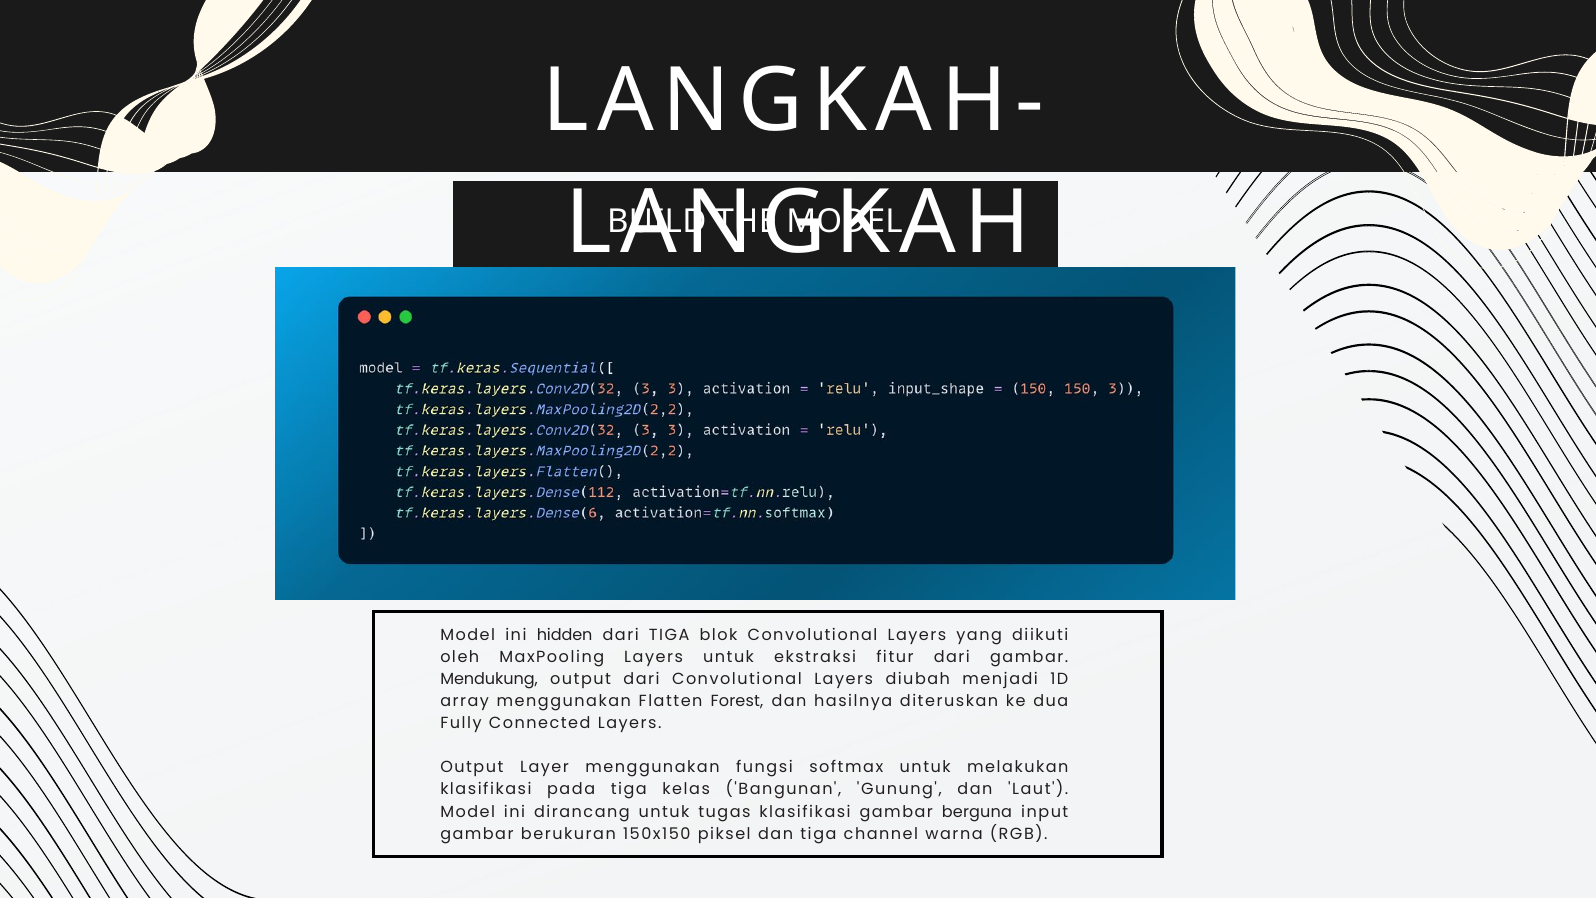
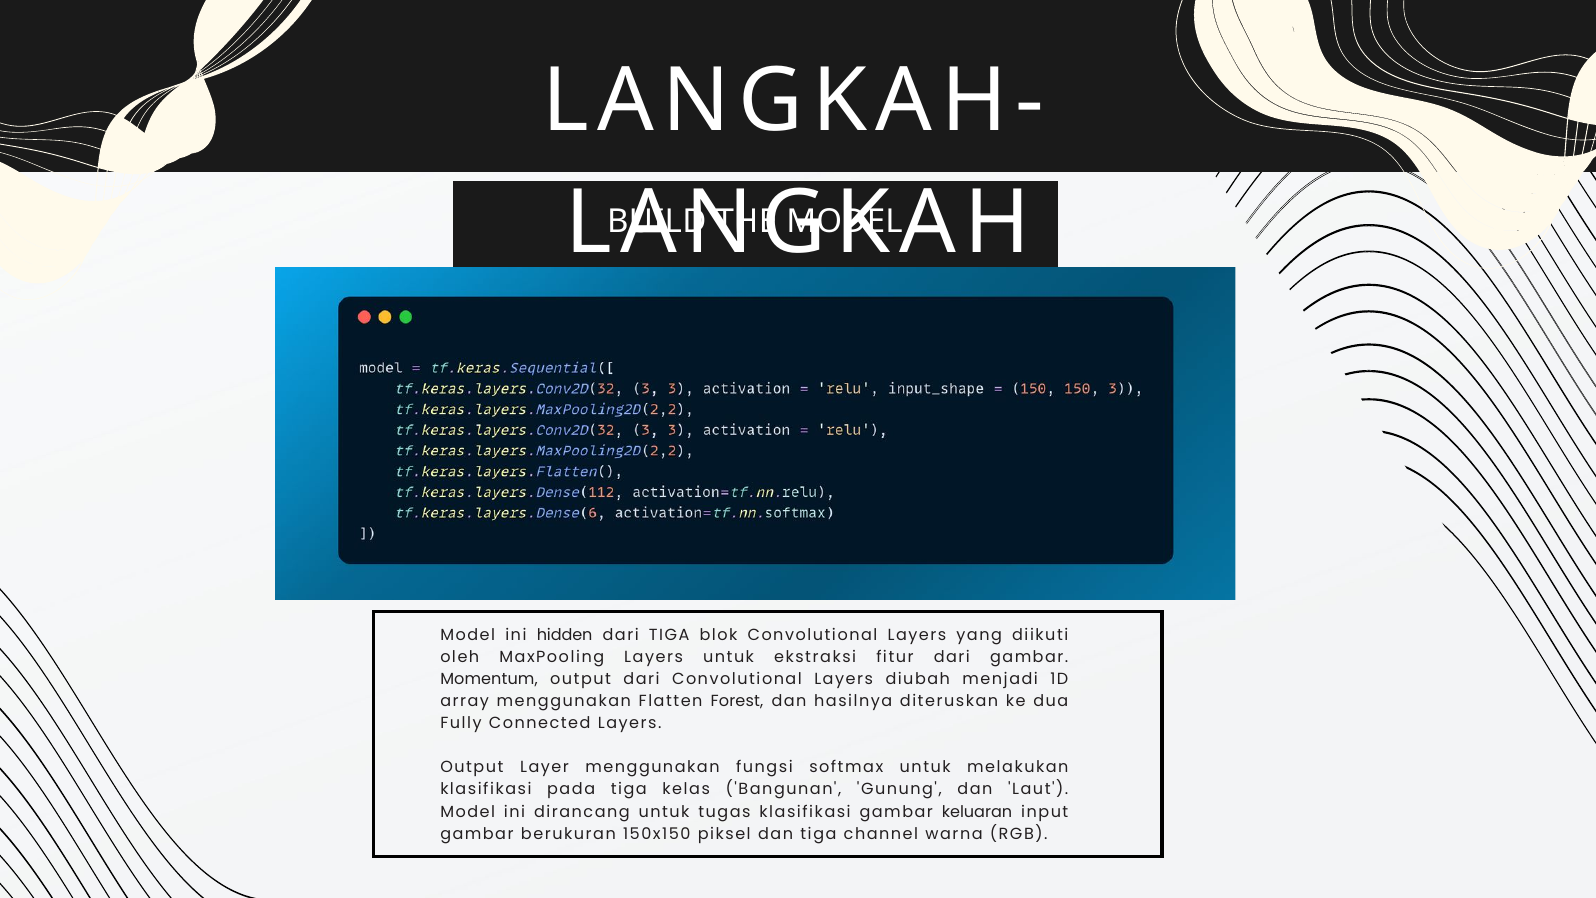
Mendukung: Mendukung -> Momentum (489, 679)
berguna: berguna -> keluaran (977, 811)
